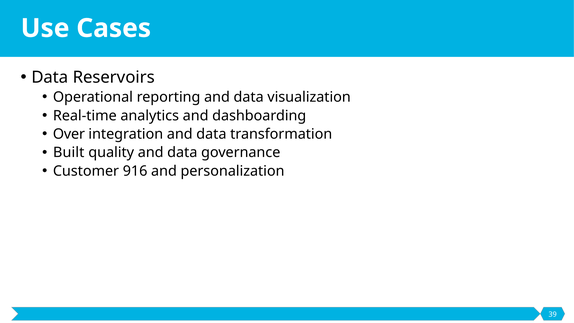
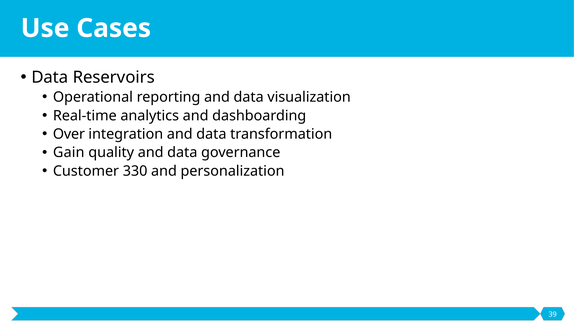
Built: Built -> Gain (69, 153)
916: 916 -> 330 (135, 171)
